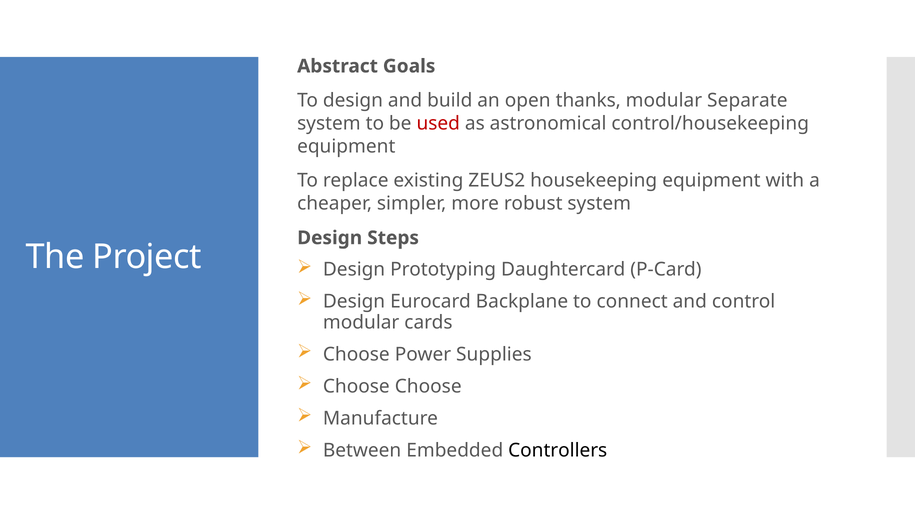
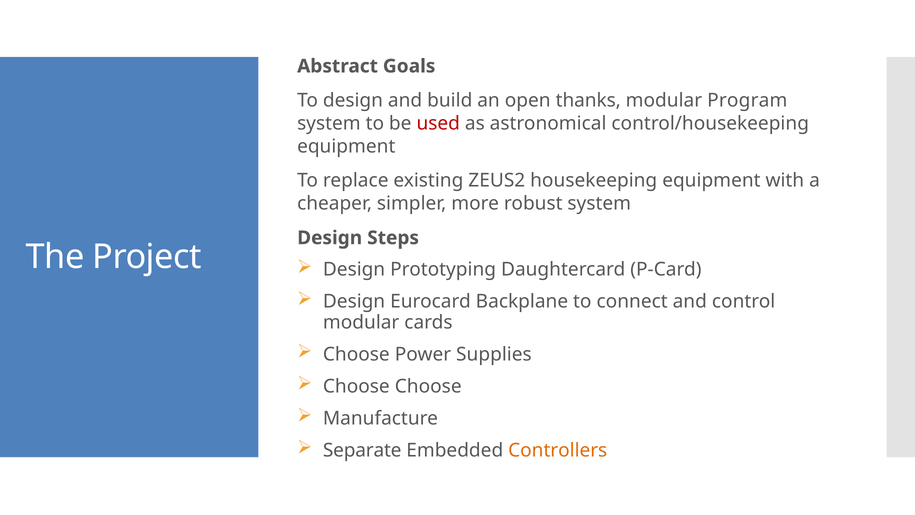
Separate: Separate -> Program (747, 100)
Between: Between -> Separate (362, 450)
Controllers colour: black -> orange (558, 450)
